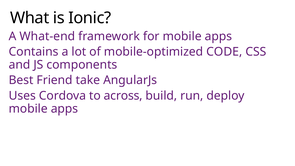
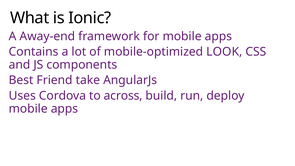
What-end: What-end -> Away-end (47, 36)
CODE: CODE -> LOOK (224, 52)
